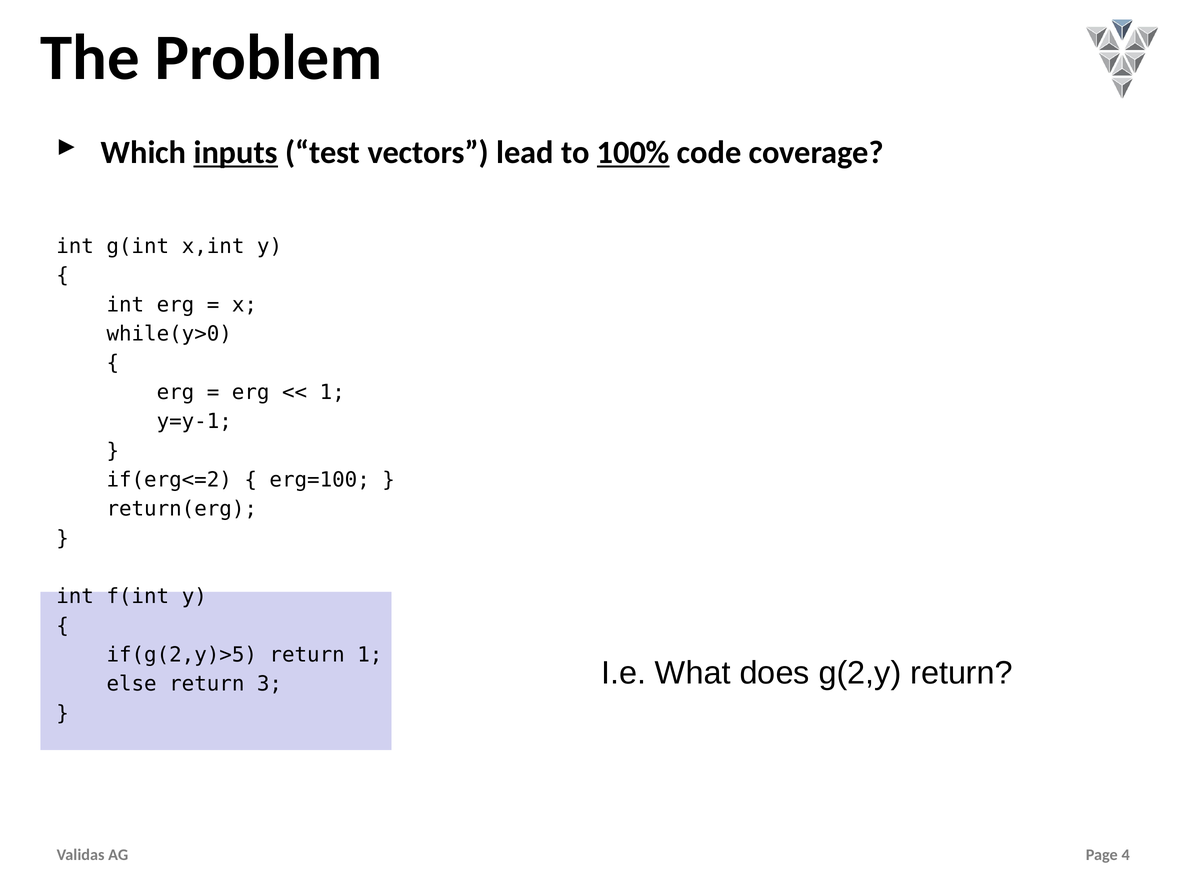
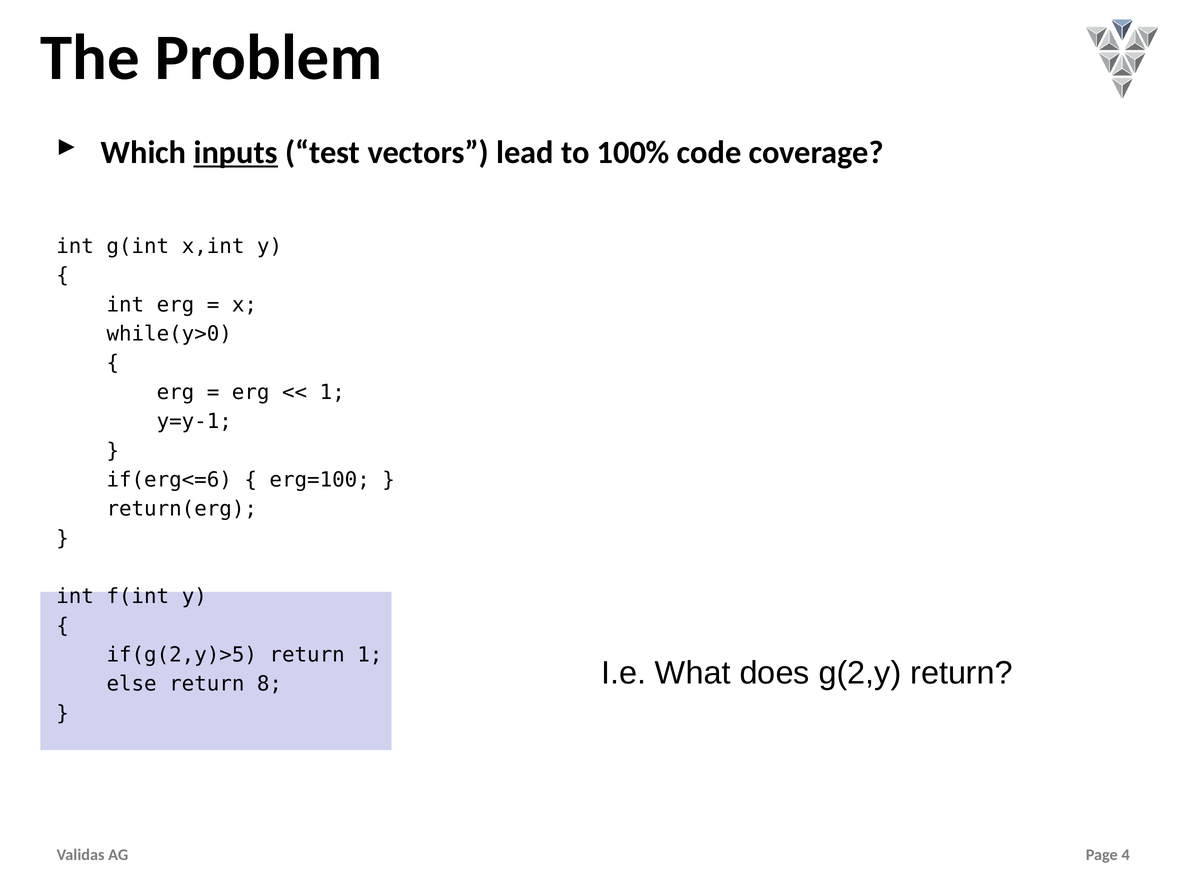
100% underline: present -> none (633, 153)
if(erg<=2: if(erg<=2 -> if(erg<=6 (169, 480)
3: 3 -> 8 (270, 684)
